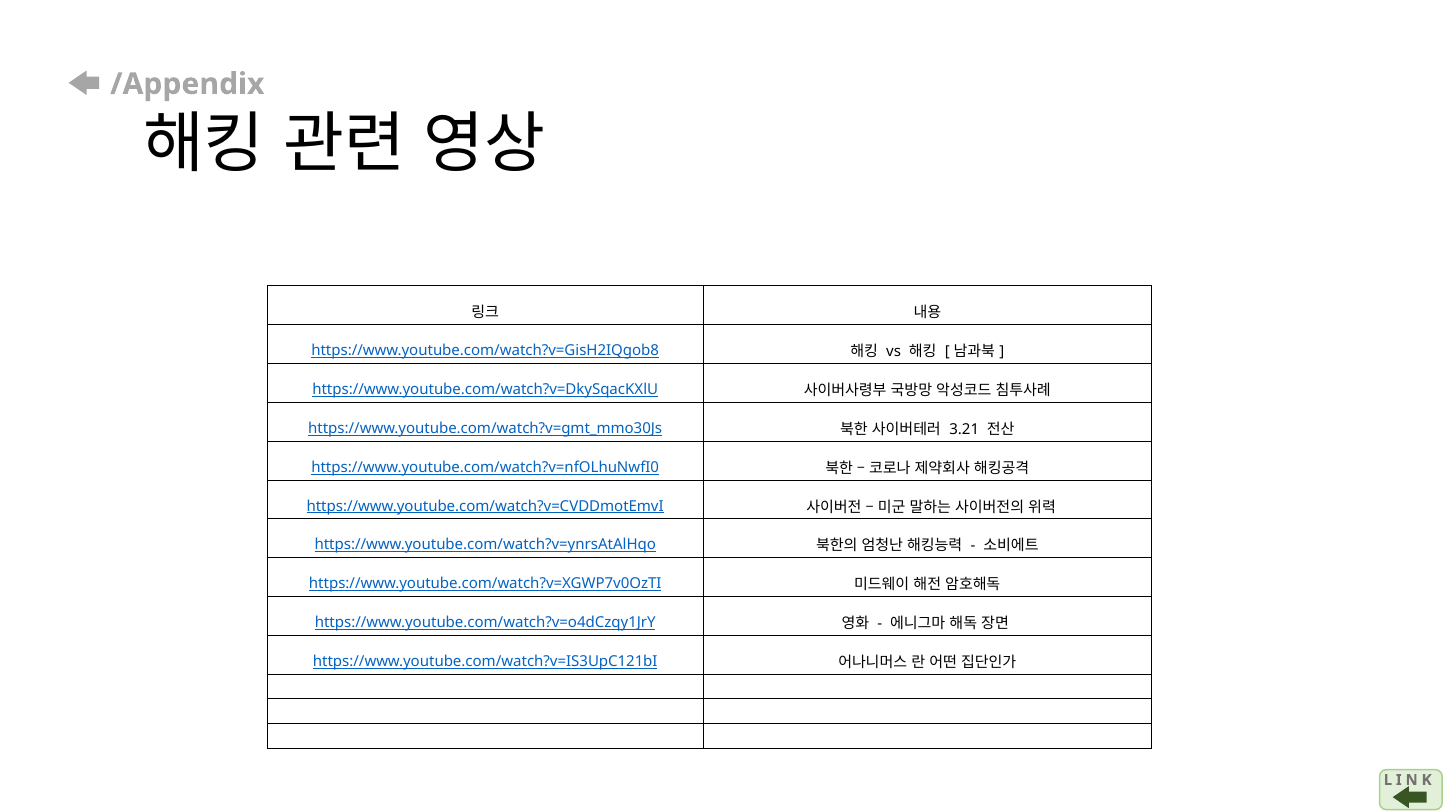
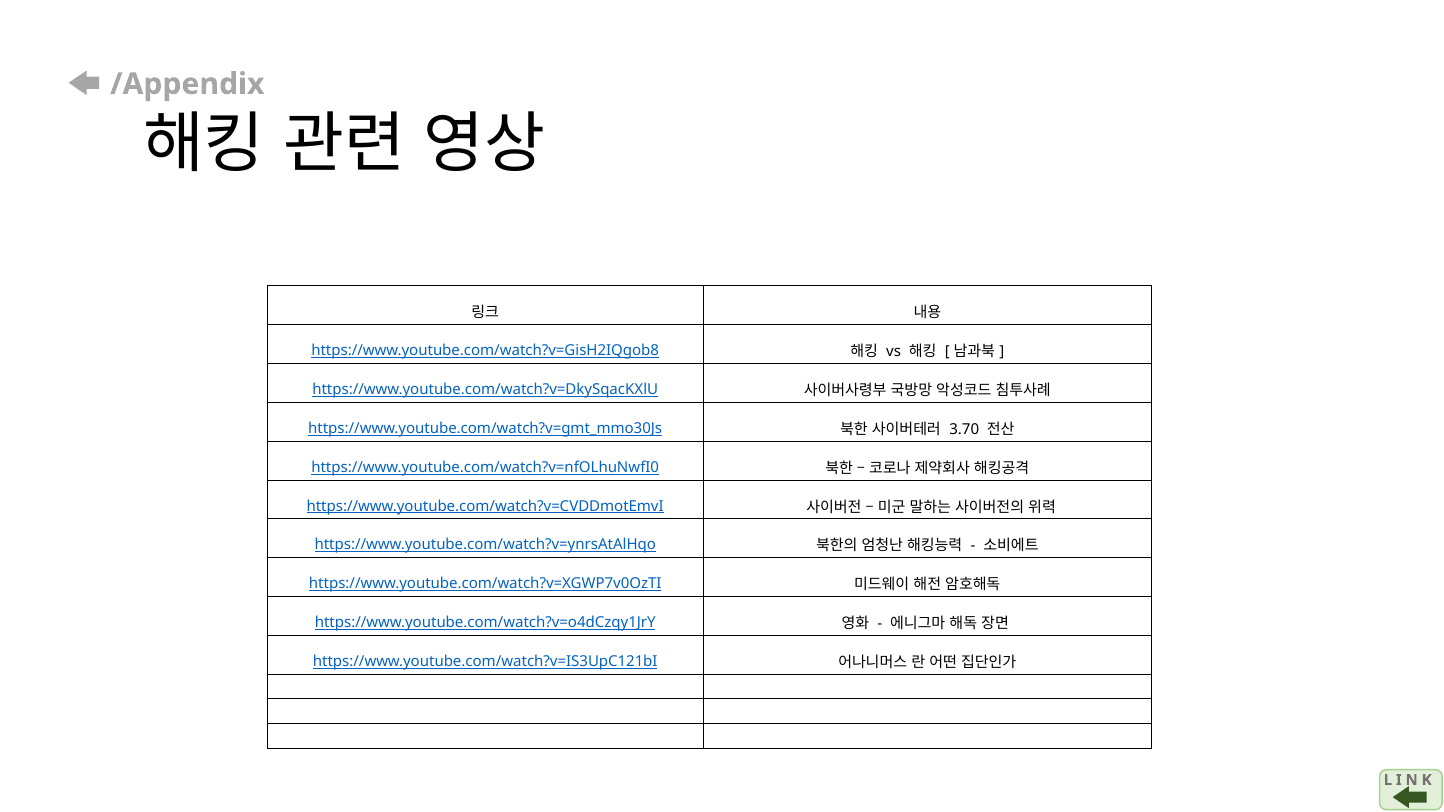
3.21: 3.21 -> 3.70 (964, 430)
